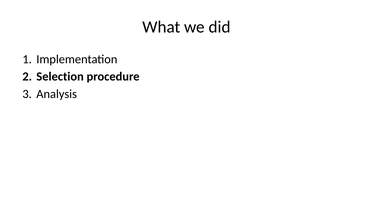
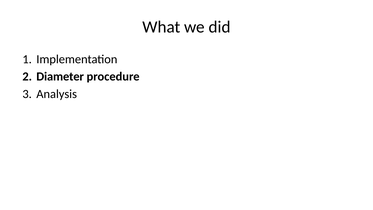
Selection: Selection -> Diameter (60, 77)
